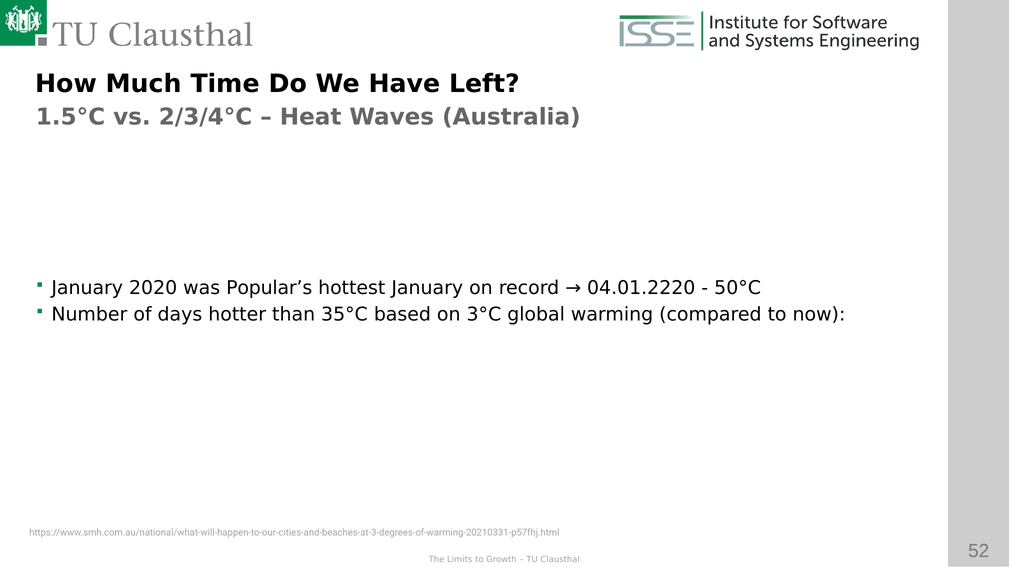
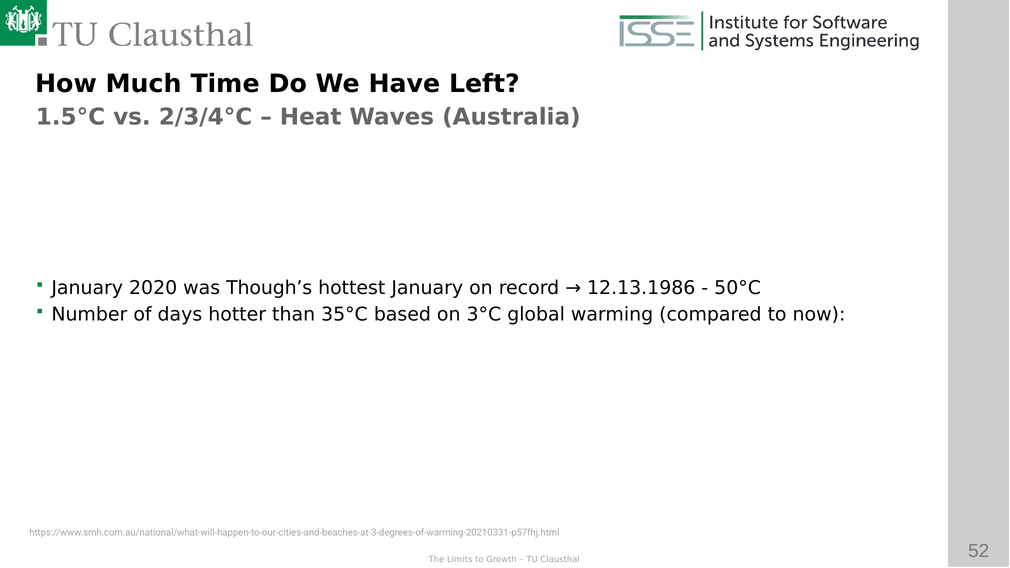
Popular’s: Popular’s -> Though’s (269, 288)
04.01.2220: 04.01.2220 -> 12.13.1986 (641, 288)
